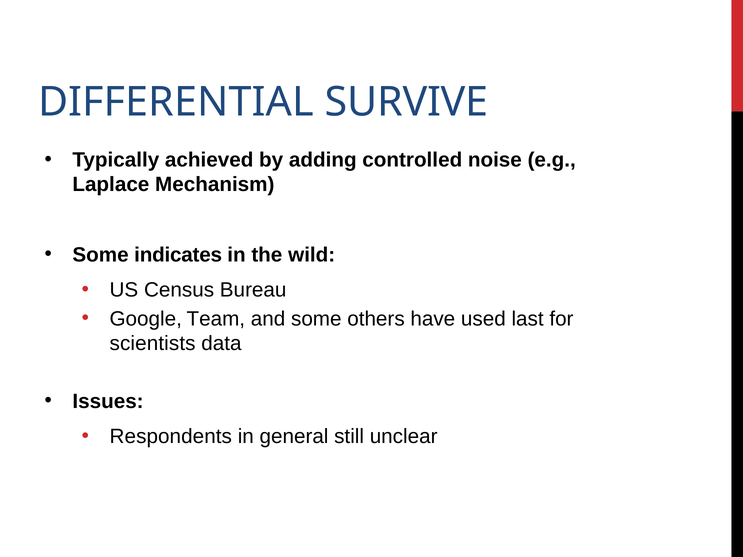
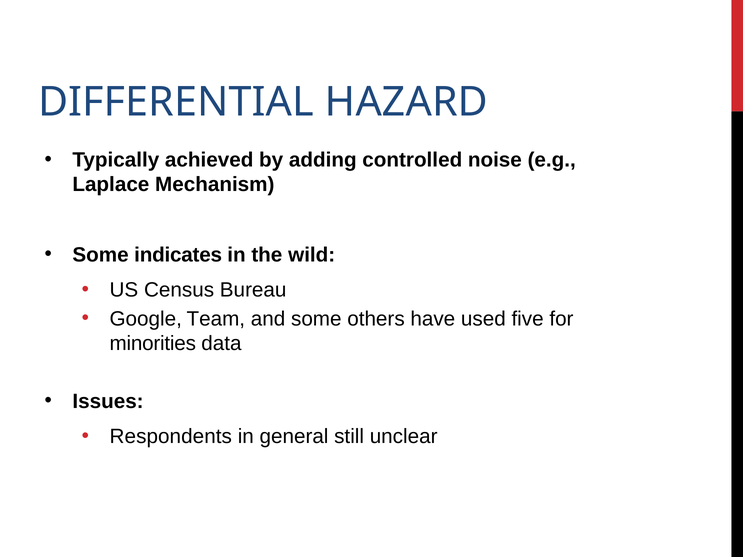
SURVIVE: SURVIVE -> HAZARD (406, 102)
last: last -> five (528, 319)
scientists: scientists -> minorities (153, 344)
